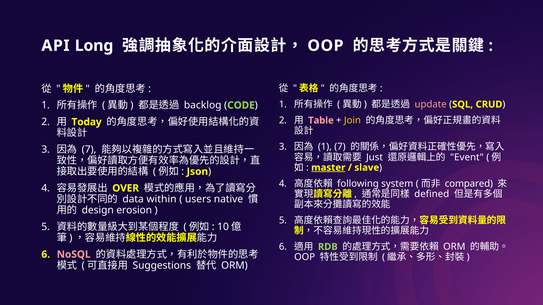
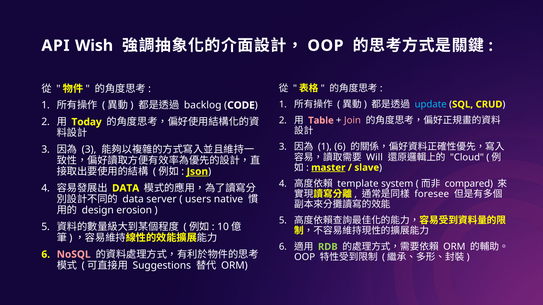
Long: Long -> Wish (94, 46)
update colour: pink -> light blue (431, 105)
CODE colour: light green -> white (241, 105)
Join colour: yellow -> pink (352, 121)
1 7: 7 -> 6 (340, 147)
7: 7 -> 3 (89, 150)
Just: Just -> Will (375, 157)
Event: Event -> Cloud (467, 157)
Json underline: none -> present (197, 172)
following: following -> template (358, 184)
OVER: OVER -> DATA (126, 188)
defined: defined -> foresee (432, 194)
within: within -> server (162, 199)
